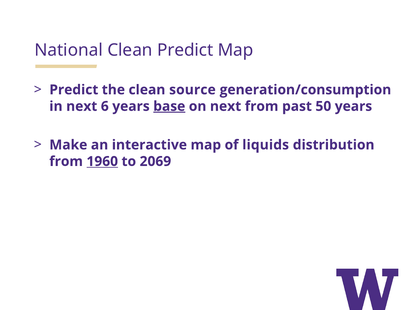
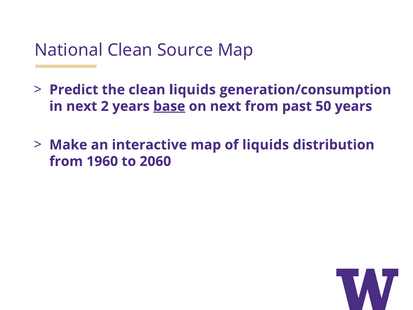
Clean Predict: Predict -> Source (185, 50)
clean source: source -> liquids (192, 90)
6: 6 -> 2 (105, 106)
1960 underline: present -> none (102, 161)
2069: 2069 -> 2060 (155, 161)
